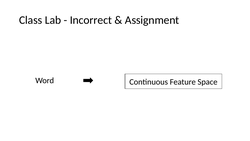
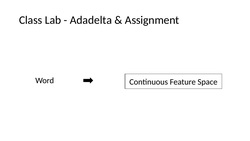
Incorrect: Incorrect -> Adadelta (91, 20)
